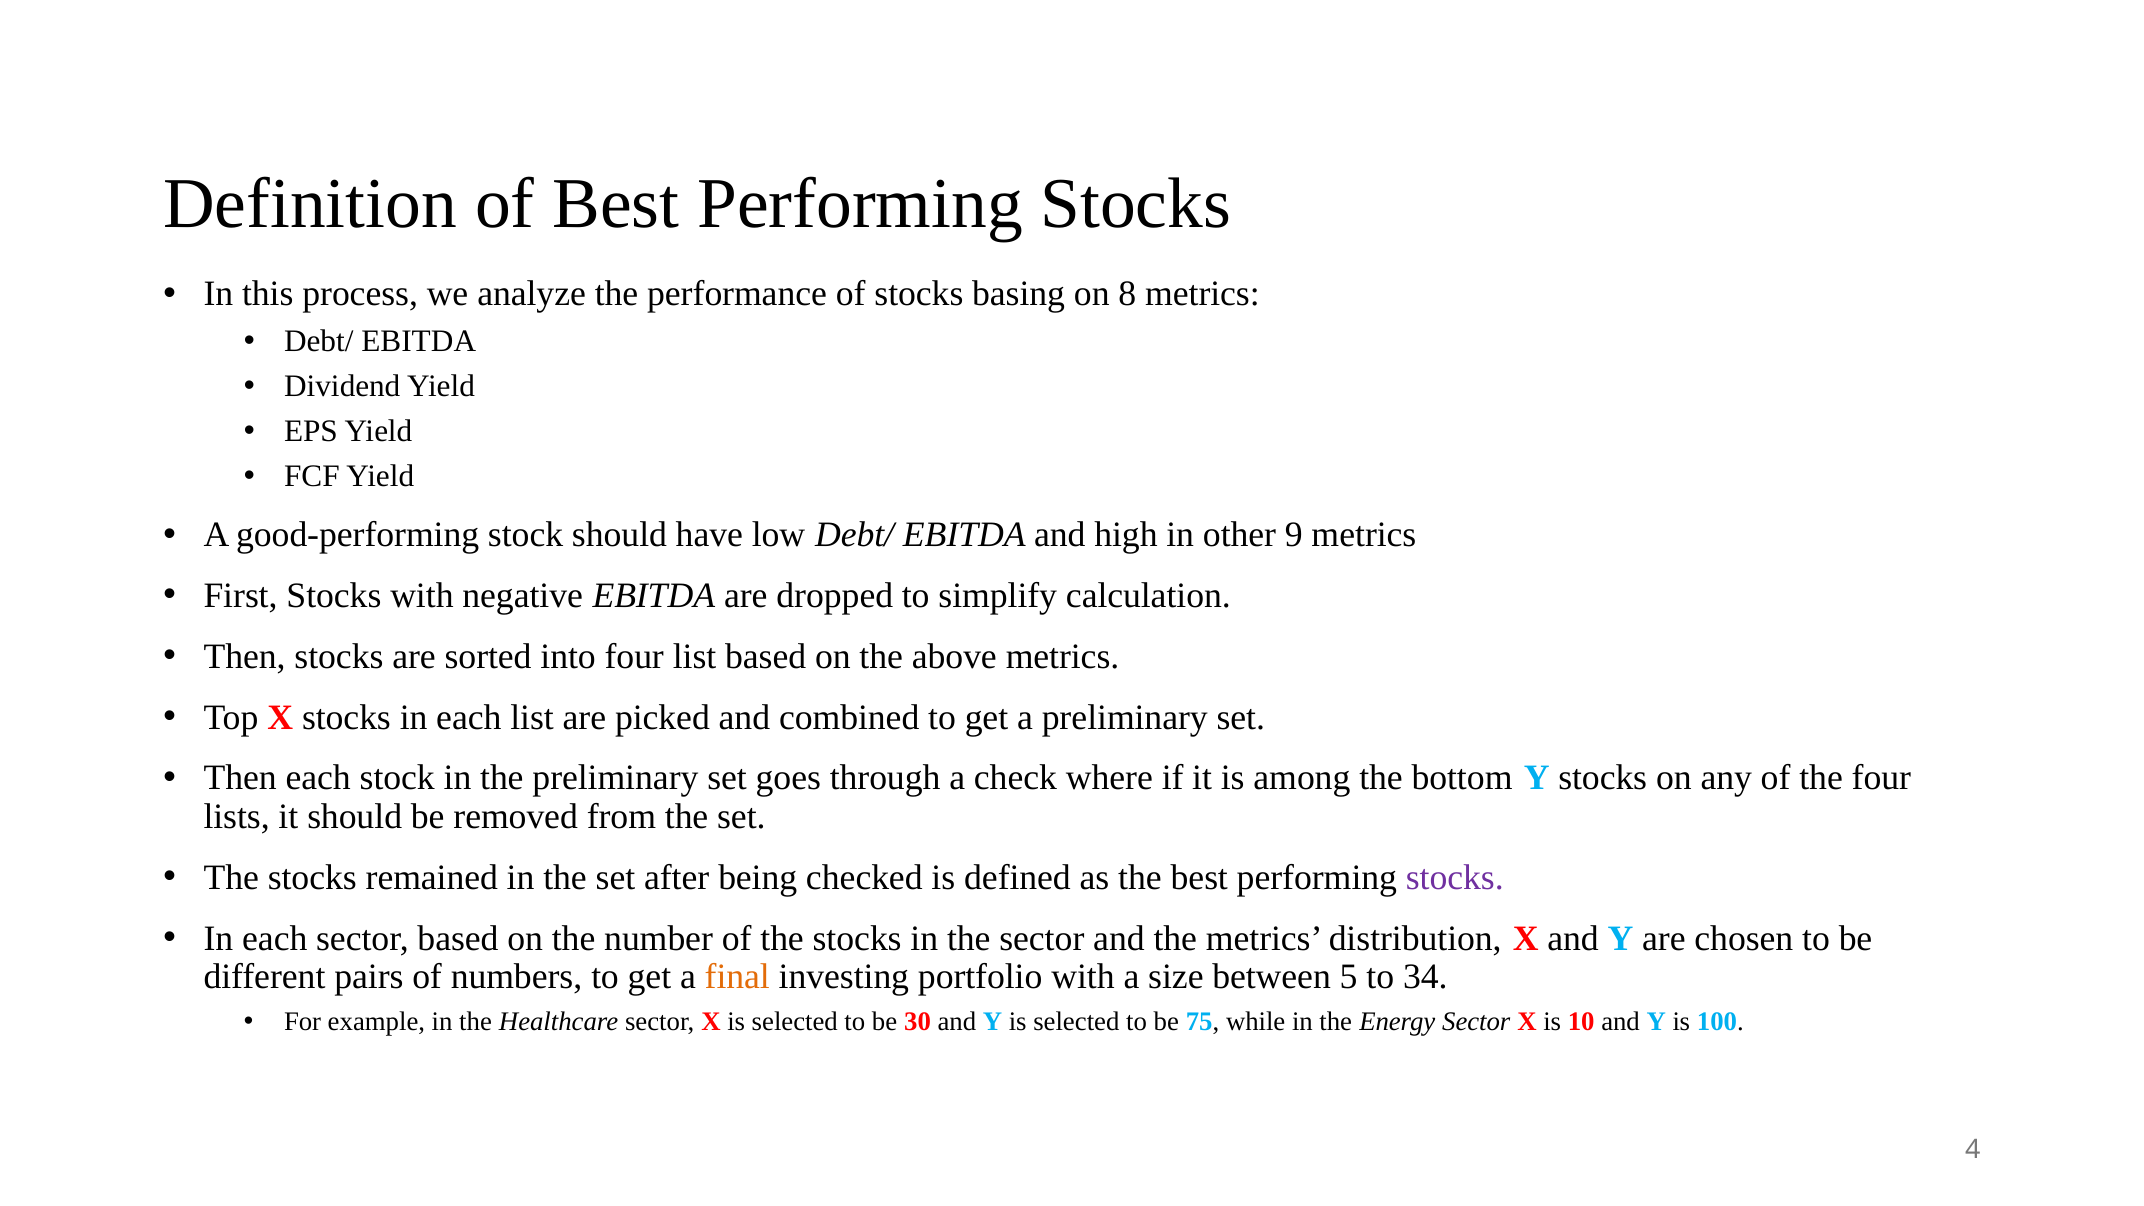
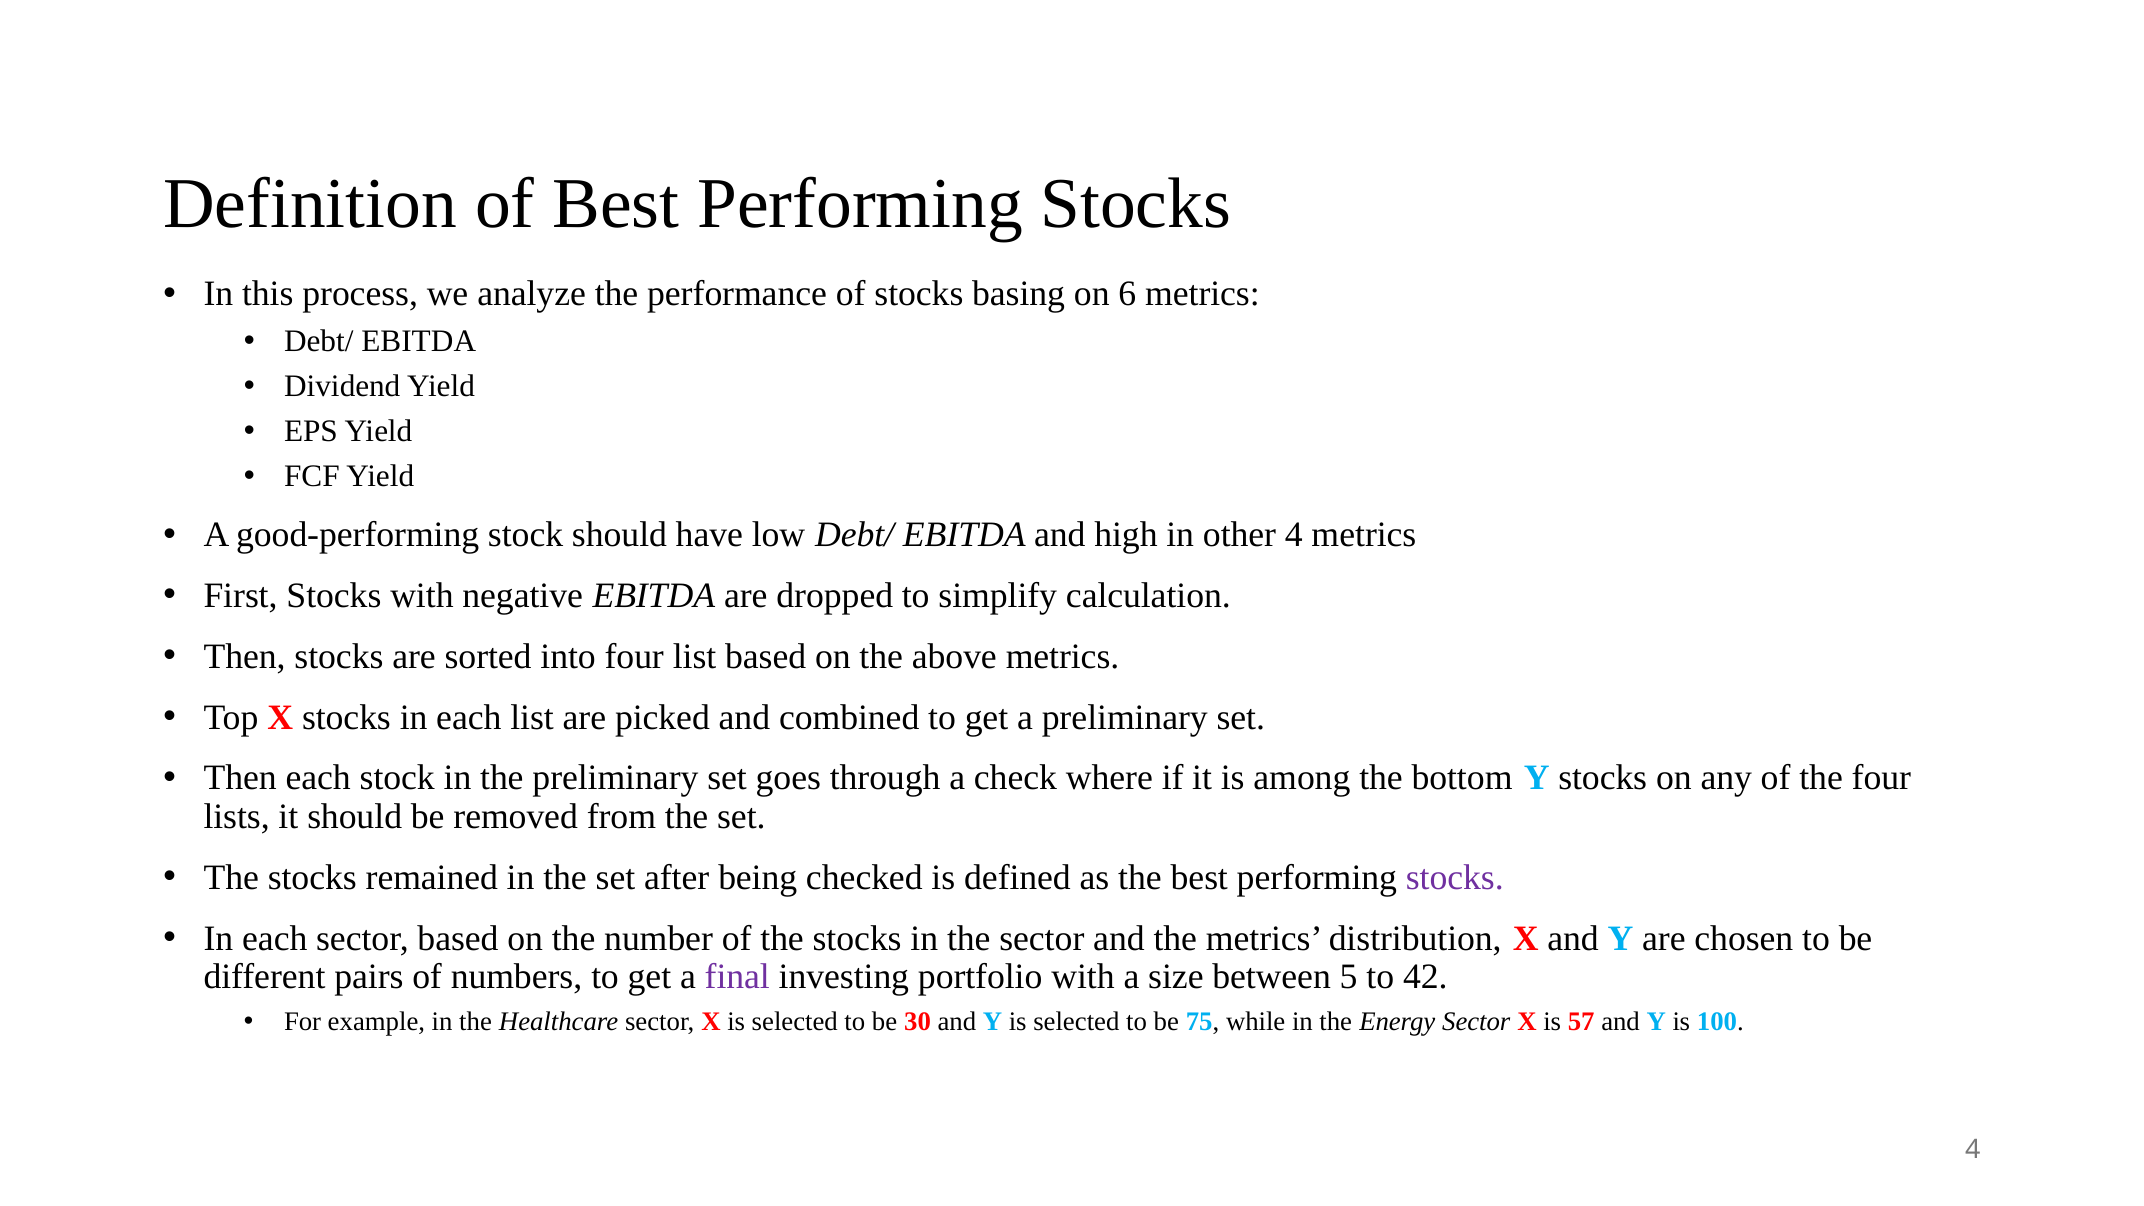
8: 8 -> 6 (1127, 294)
other 9: 9 -> 4 (1294, 535)
final colour: orange -> purple (737, 977)
34: 34 -> 42 (1425, 977)
10: 10 -> 57 (1581, 1022)
